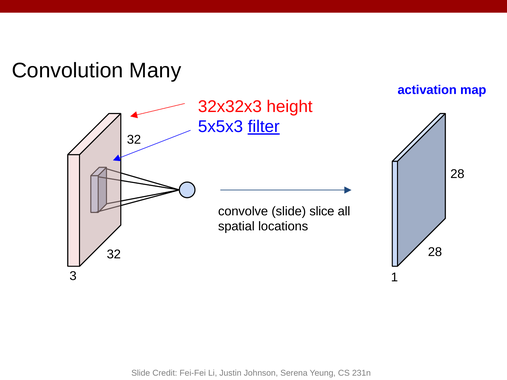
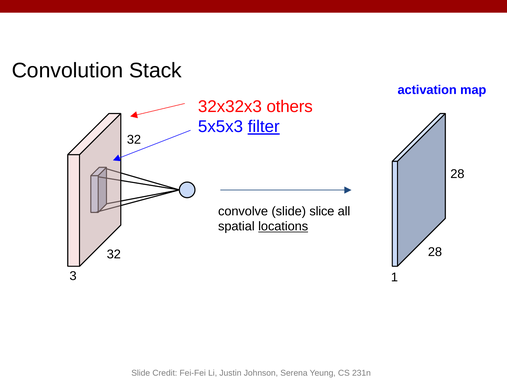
Many: Many -> Stack (155, 71)
height: height -> others (290, 107)
locations underline: none -> present (283, 227)
